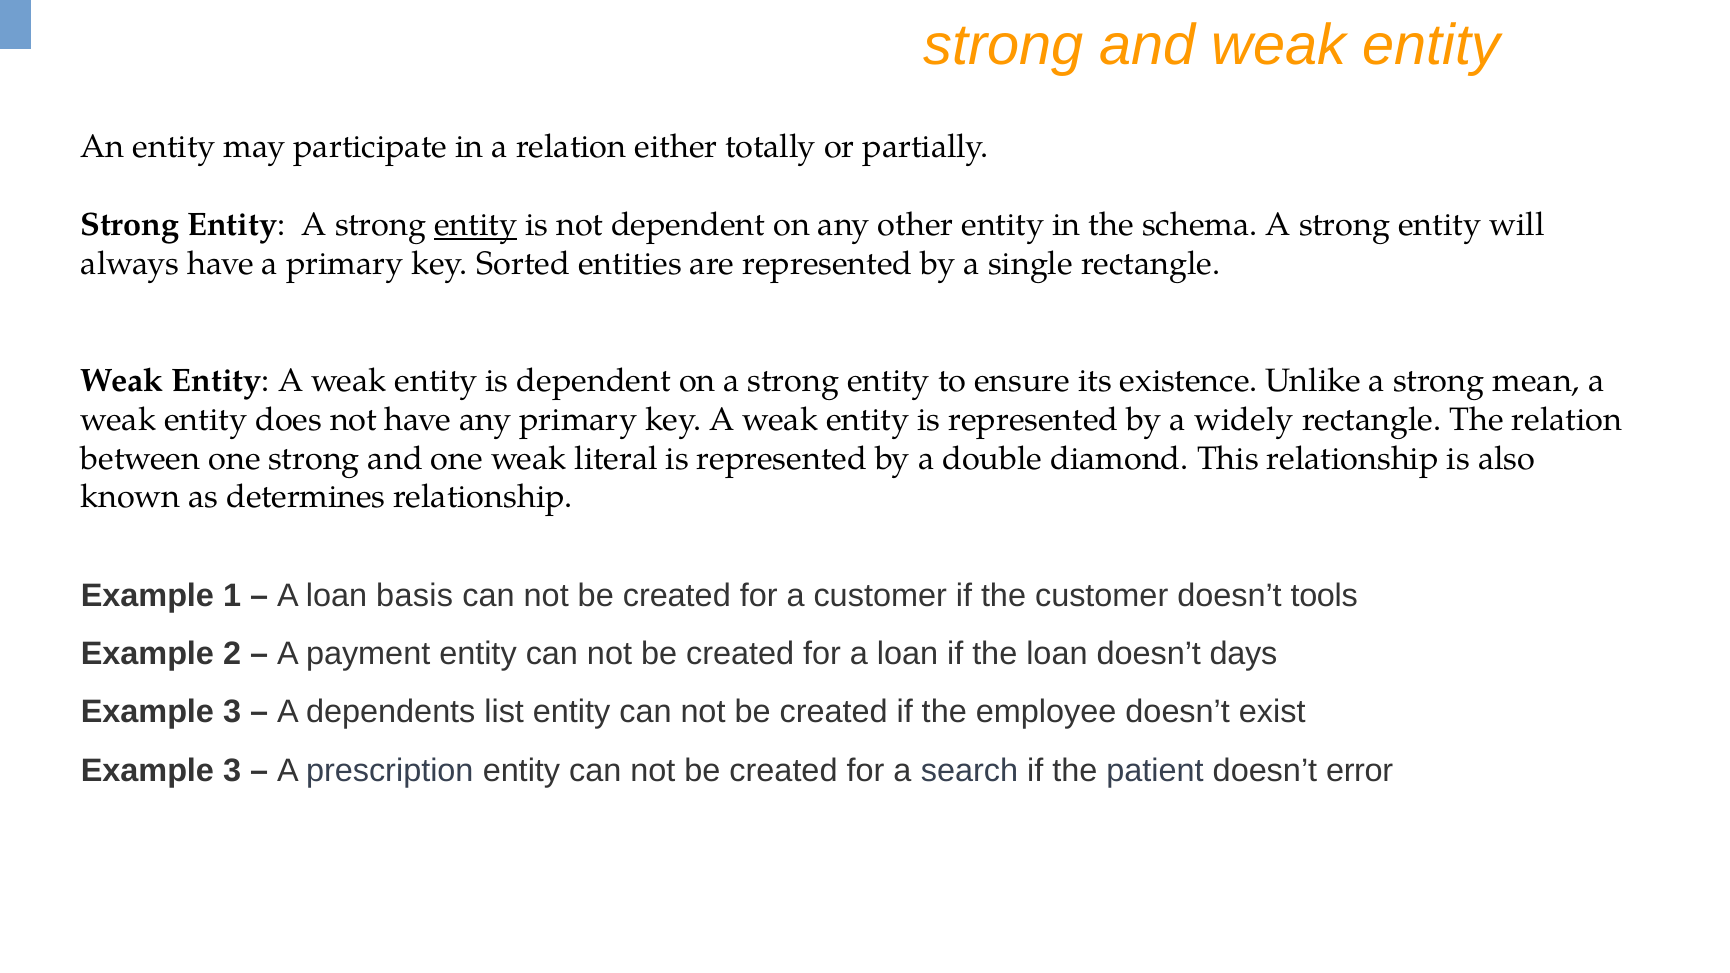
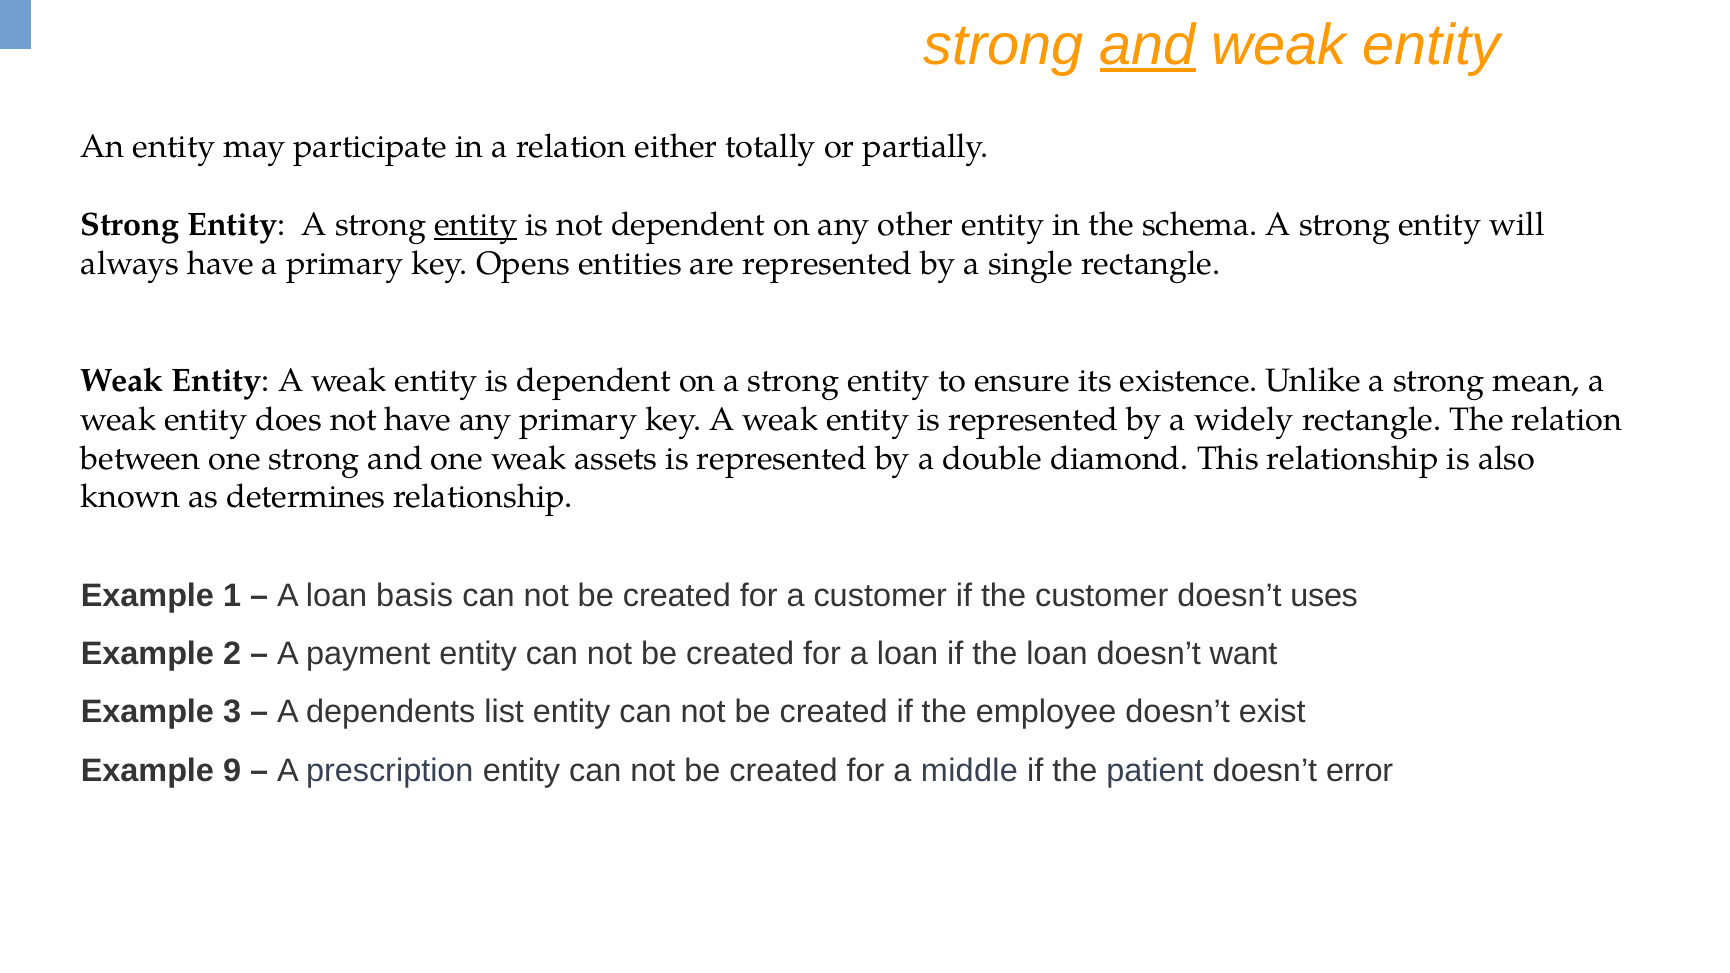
and underline: none -> present (1148, 45)
Sorted: Sorted -> Opens (523, 264)
literal: literal -> assets (616, 458)
tools: tools -> uses (1324, 595)
days: days -> want (1243, 654)
3: 3 -> 9 (232, 771)
search: search -> middle (969, 771)
